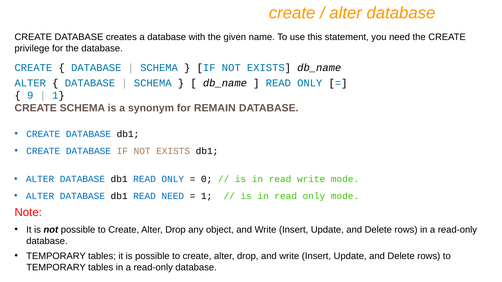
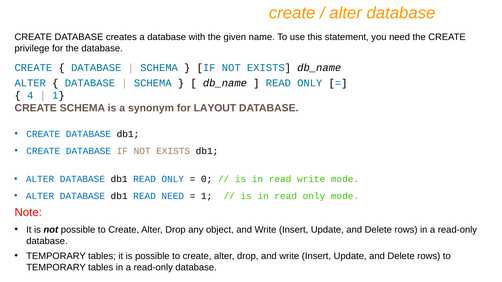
9: 9 -> 4 (30, 96)
REMAIN: REMAIN -> LAYOUT (215, 108)
